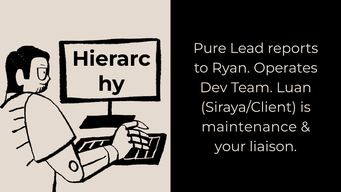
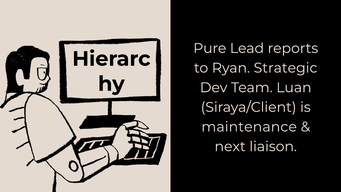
Operates: Operates -> Strategic (286, 68)
your: your -> next (230, 146)
